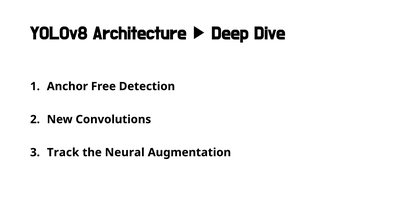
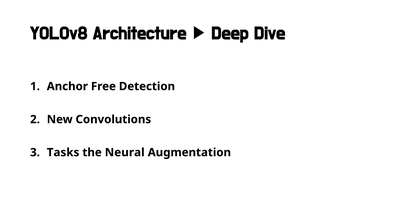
Track: Track -> Tasks (63, 153)
